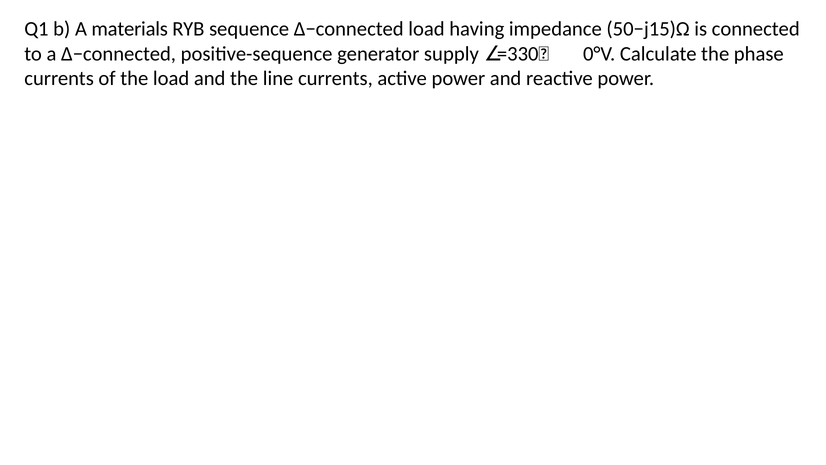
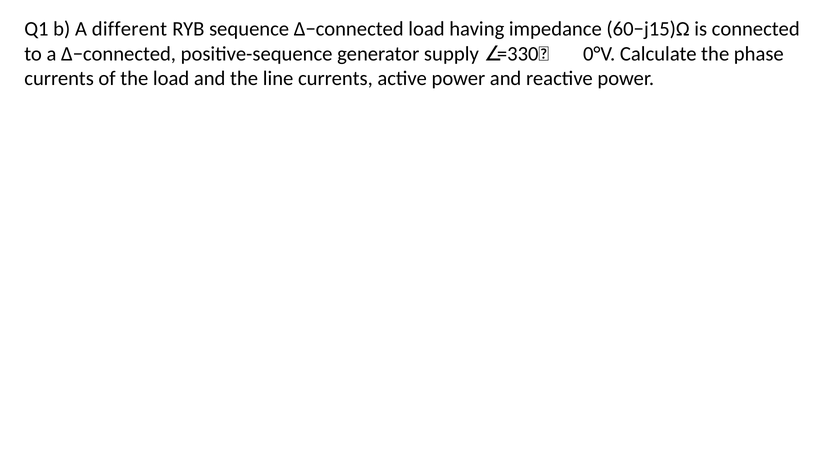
materials: materials -> different (129, 29)
50−j15)Ω: 50−j15)Ω -> 60−j15)Ω (648, 29)
